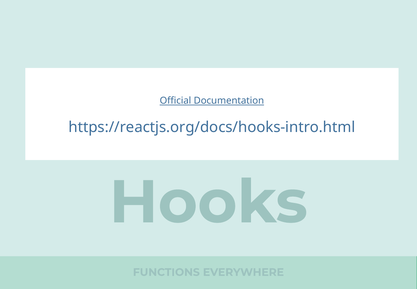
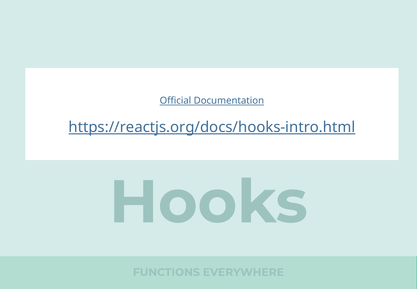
https://reactjs.org/docs/hooks-intro.html underline: none -> present (212, 127)
